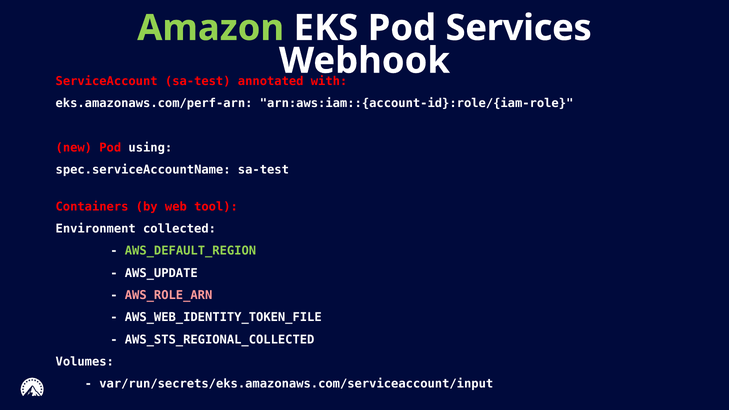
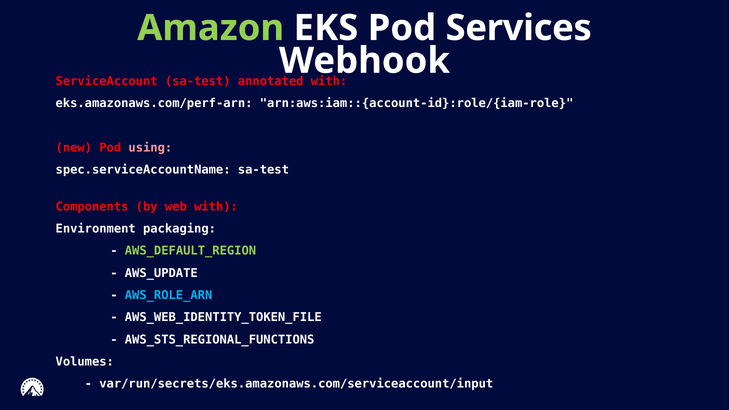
using colour: white -> pink (150, 148)
Containers: Containers -> Components (92, 207)
web tool: tool -> with (216, 207)
collected: collected -> packaging (180, 229)
AWS_ROLE_ARN colour: pink -> light blue (169, 295)
AWS_STS_REGIONAL_COLLECTED: AWS_STS_REGIONAL_COLLECTED -> AWS_STS_REGIONAL_FUNCTIONS (220, 340)
